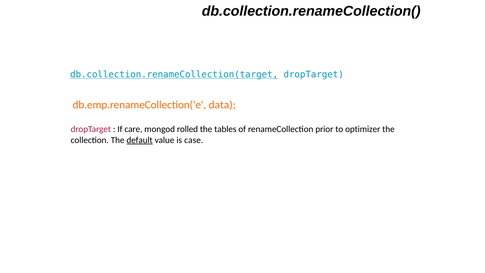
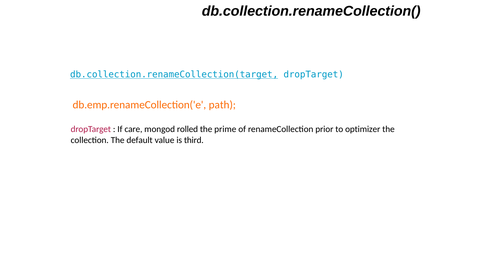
data: data -> path (222, 105)
tables: tables -> prime (225, 129)
default underline: present -> none (140, 140)
case: case -> third (194, 140)
